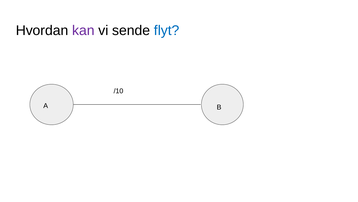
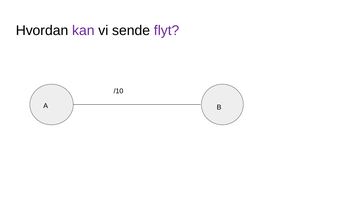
flyt colour: blue -> purple (167, 30)
